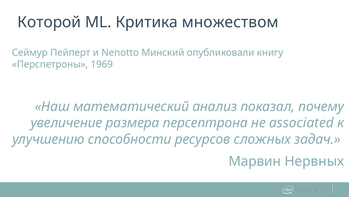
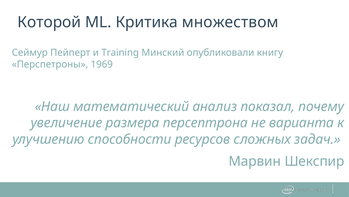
Nenotto: Nenotto -> Training (120, 52)
associated: associated -> варианта (302, 123)
Нервных: Нервных -> Шекспир (314, 161)
